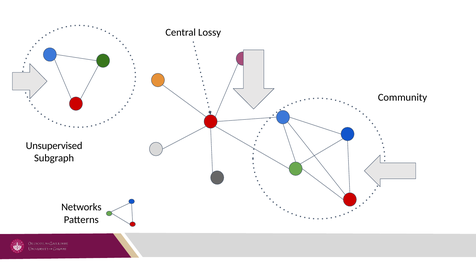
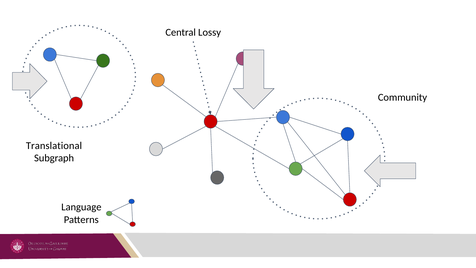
Unsupervised: Unsupervised -> Translational (54, 146)
Networks: Networks -> Language (81, 207)
